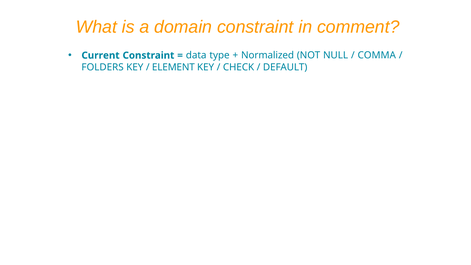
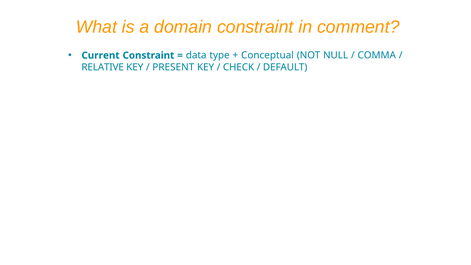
Normalized: Normalized -> Conceptual (268, 55)
FOLDERS: FOLDERS -> RELATIVE (103, 67)
ELEMENT: ELEMENT -> PRESENT (173, 67)
